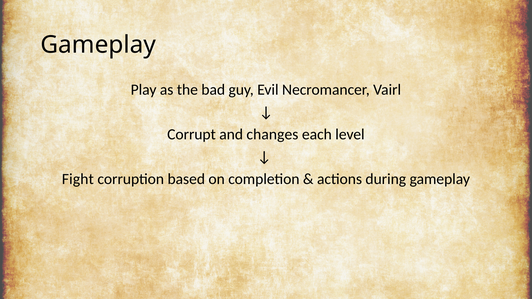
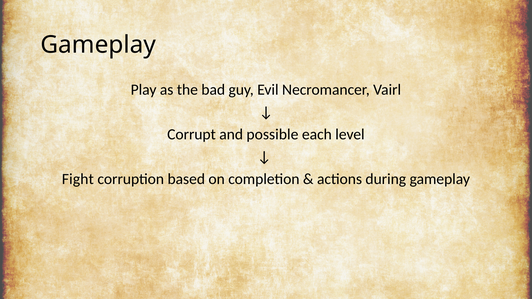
changes: changes -> possible (272, 135)
